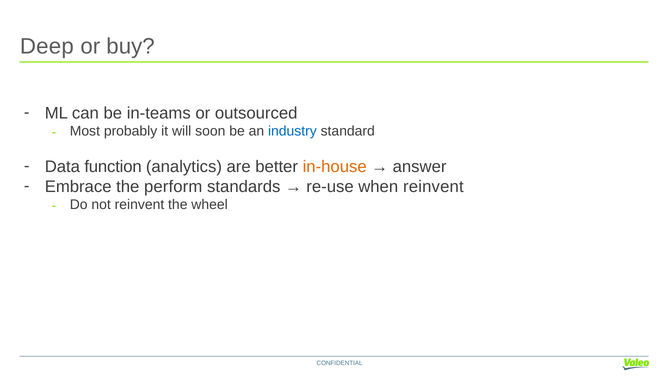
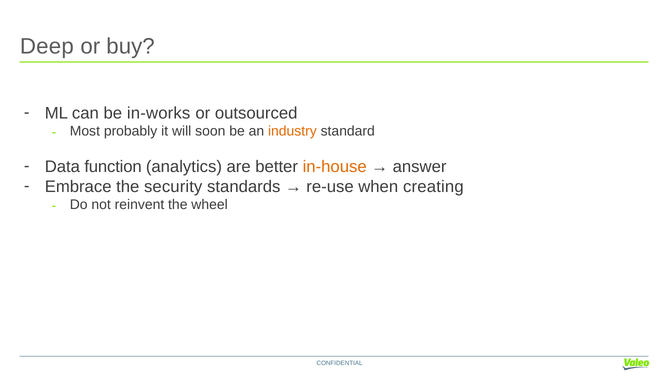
in-teams: in-teams -> in-works (159, 113)
industry colour: blue -> orange (292, 131)
perform: perform -> security (173, 187)
when reinvent: reinvent -> creating (433, 187)
